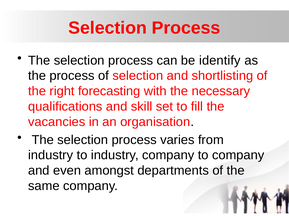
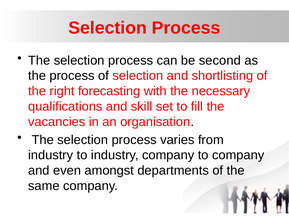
identify: identify -> second (220, 61)
